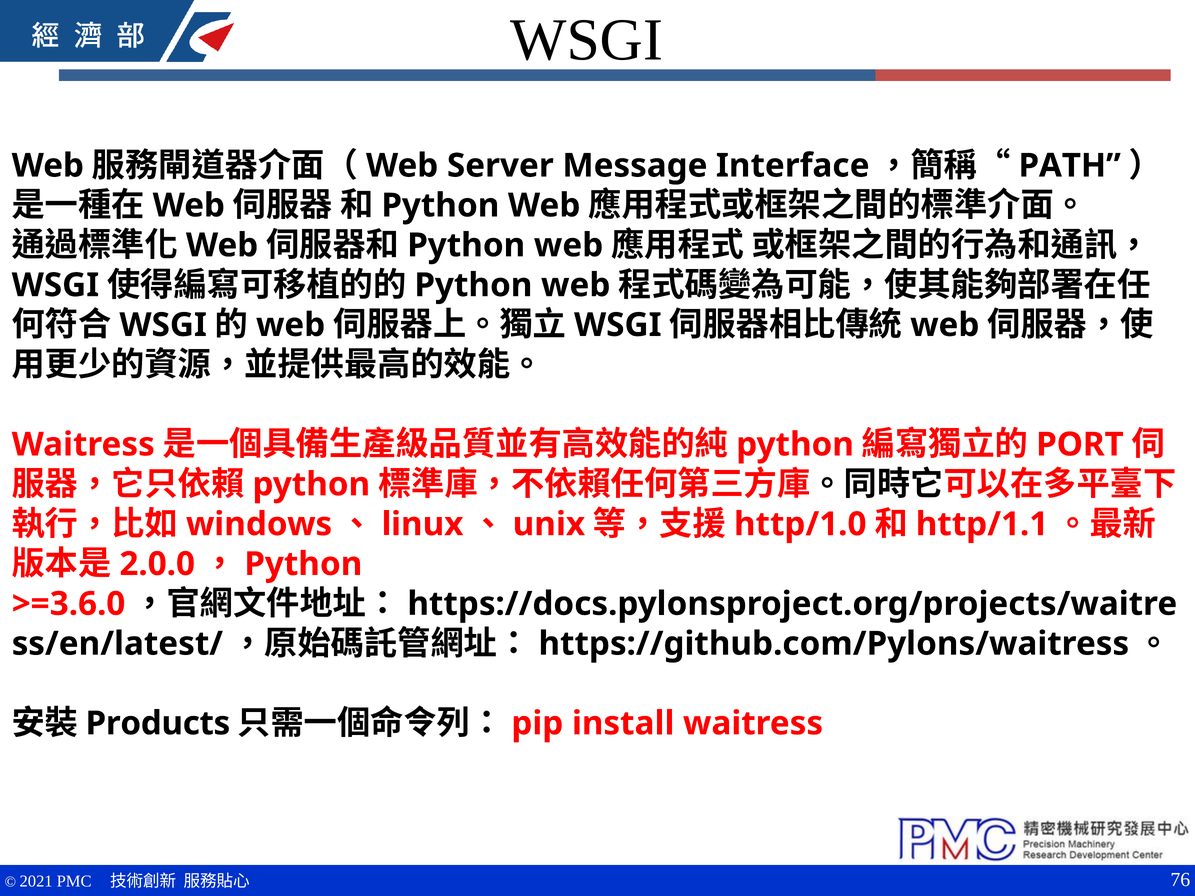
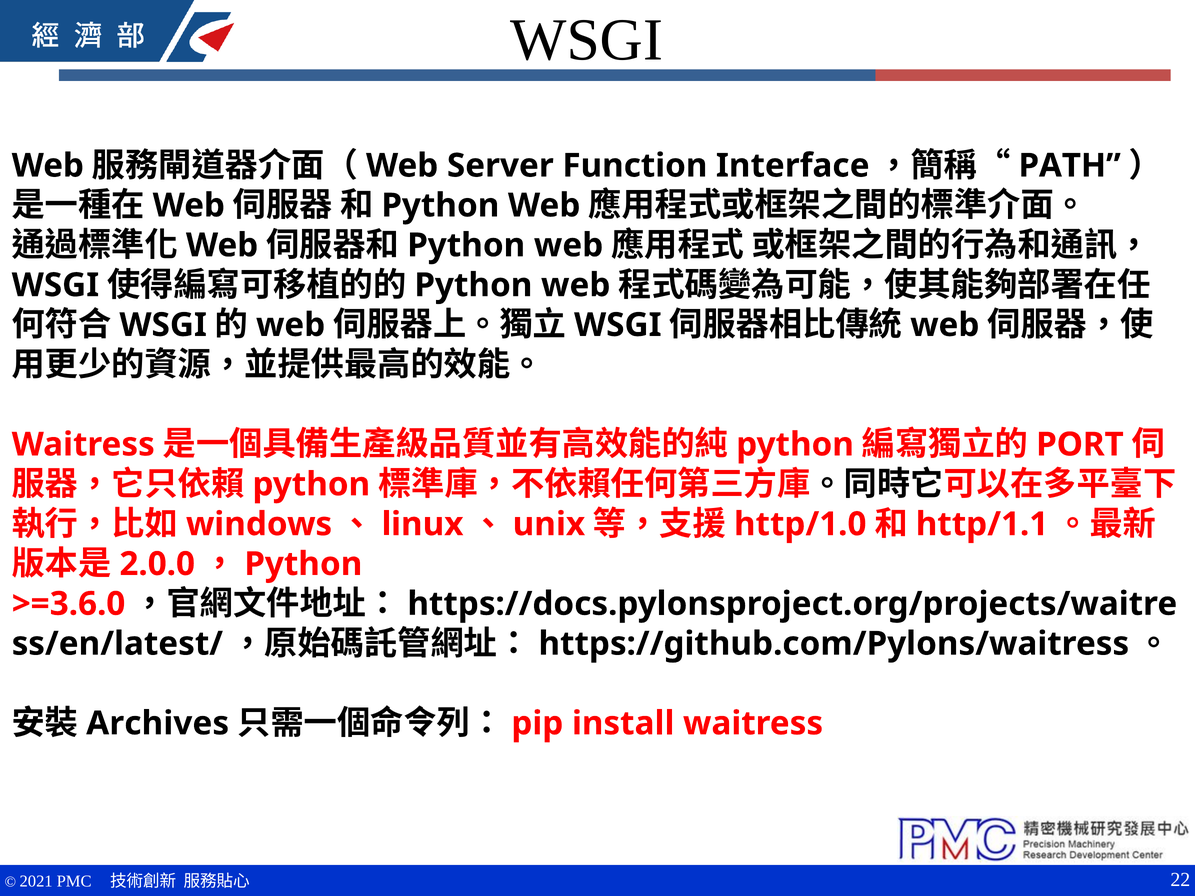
Message: Message -> Function (635, 166)
Products: Products -> Archives (158, 724)
76: 76 -> 22 (1180, 880)
